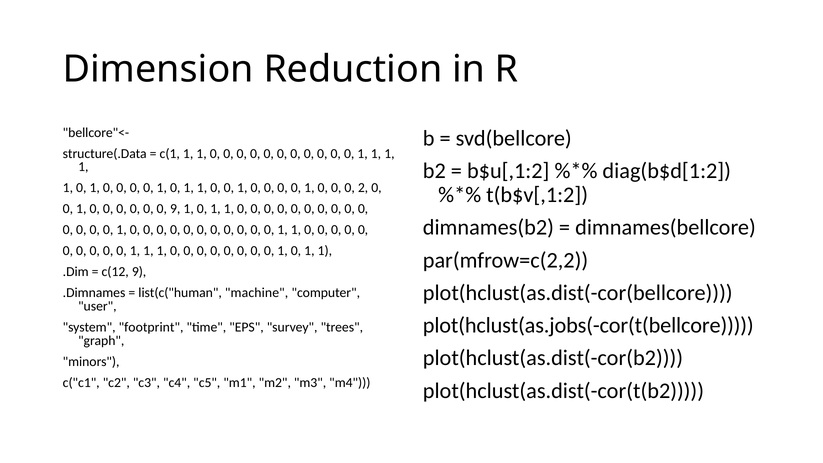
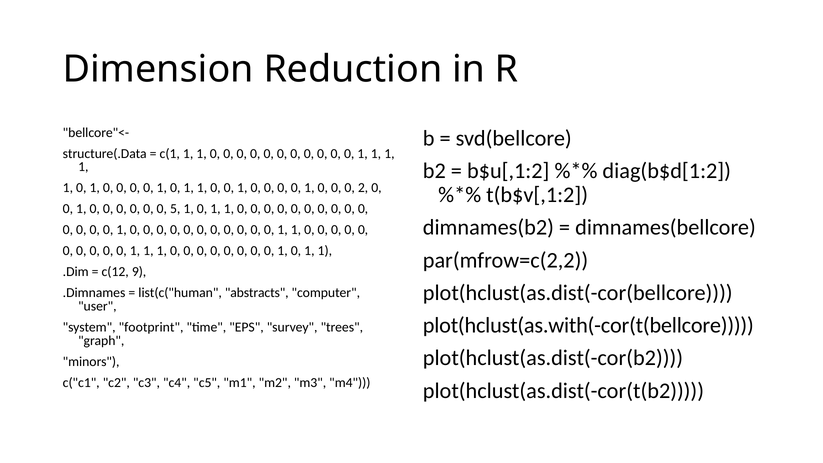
0 9: 9 -> 5 (175, 209)
machine: machine -> abstracts (257, 293)
plot(hclust(as.jobs(-cor(t(bellcore: plot(hclust(as.jobs(-cor(t(bellcore -> plot(hclust(as.with(-cor(t(bellcore (588, 325)
